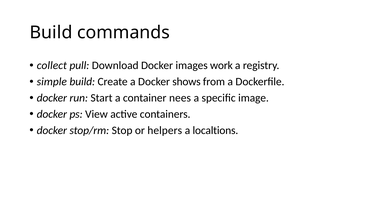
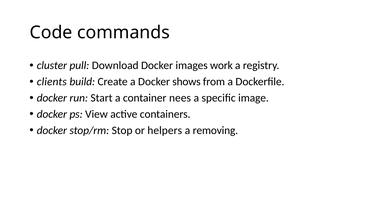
Build: Build -> Code (51, 33)
collect: collect -> cluster (52, 65)
simple: simple -> clients (52, 82)
localtions: localtions -> removing (215, 130)
